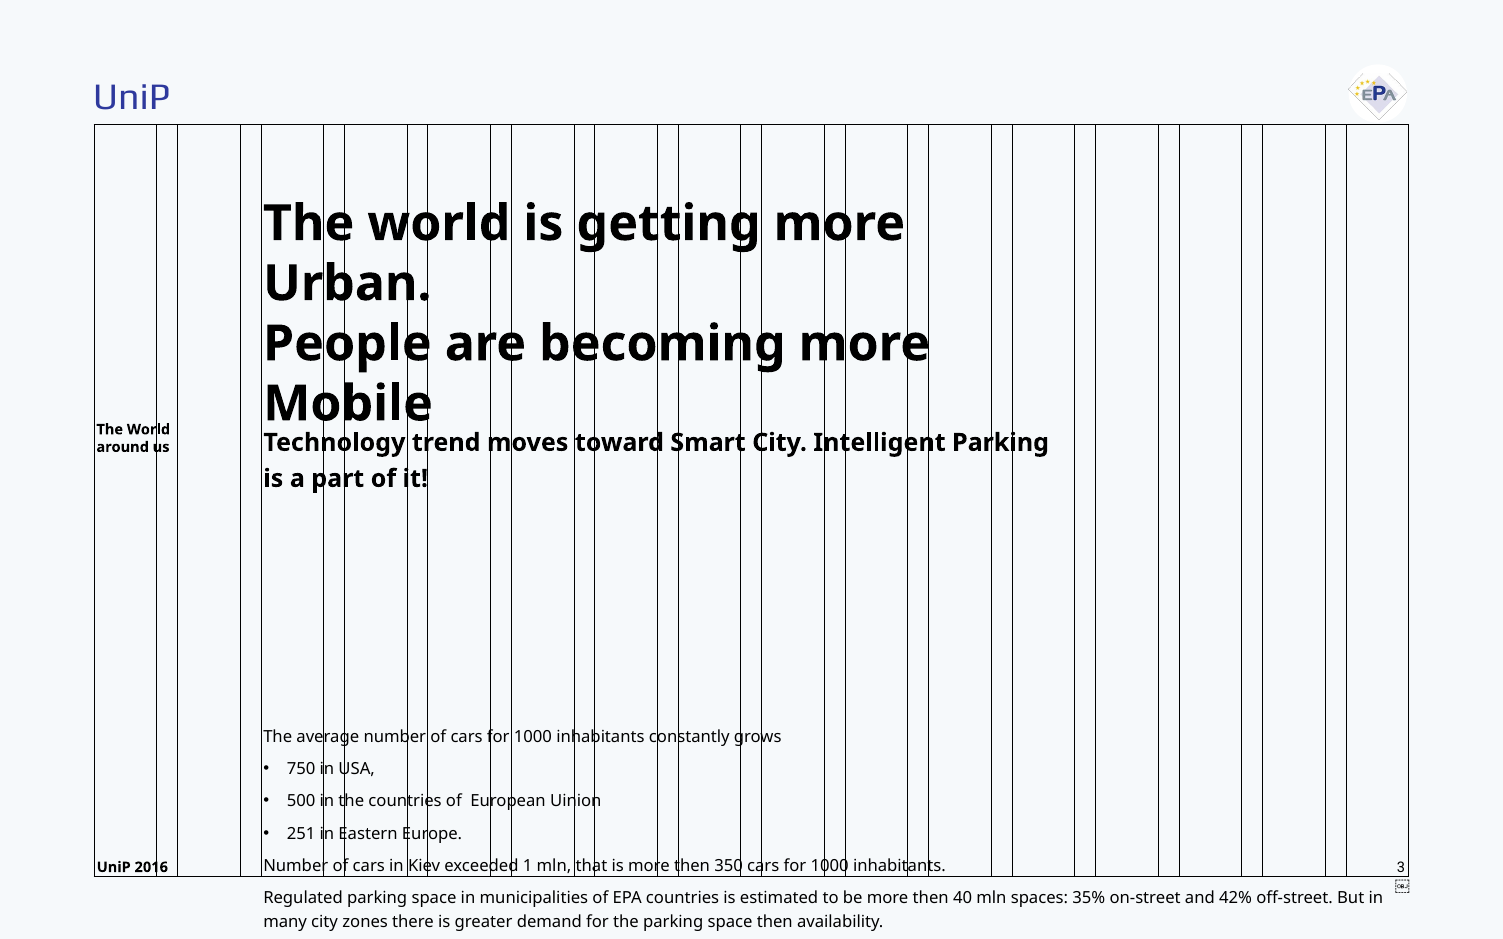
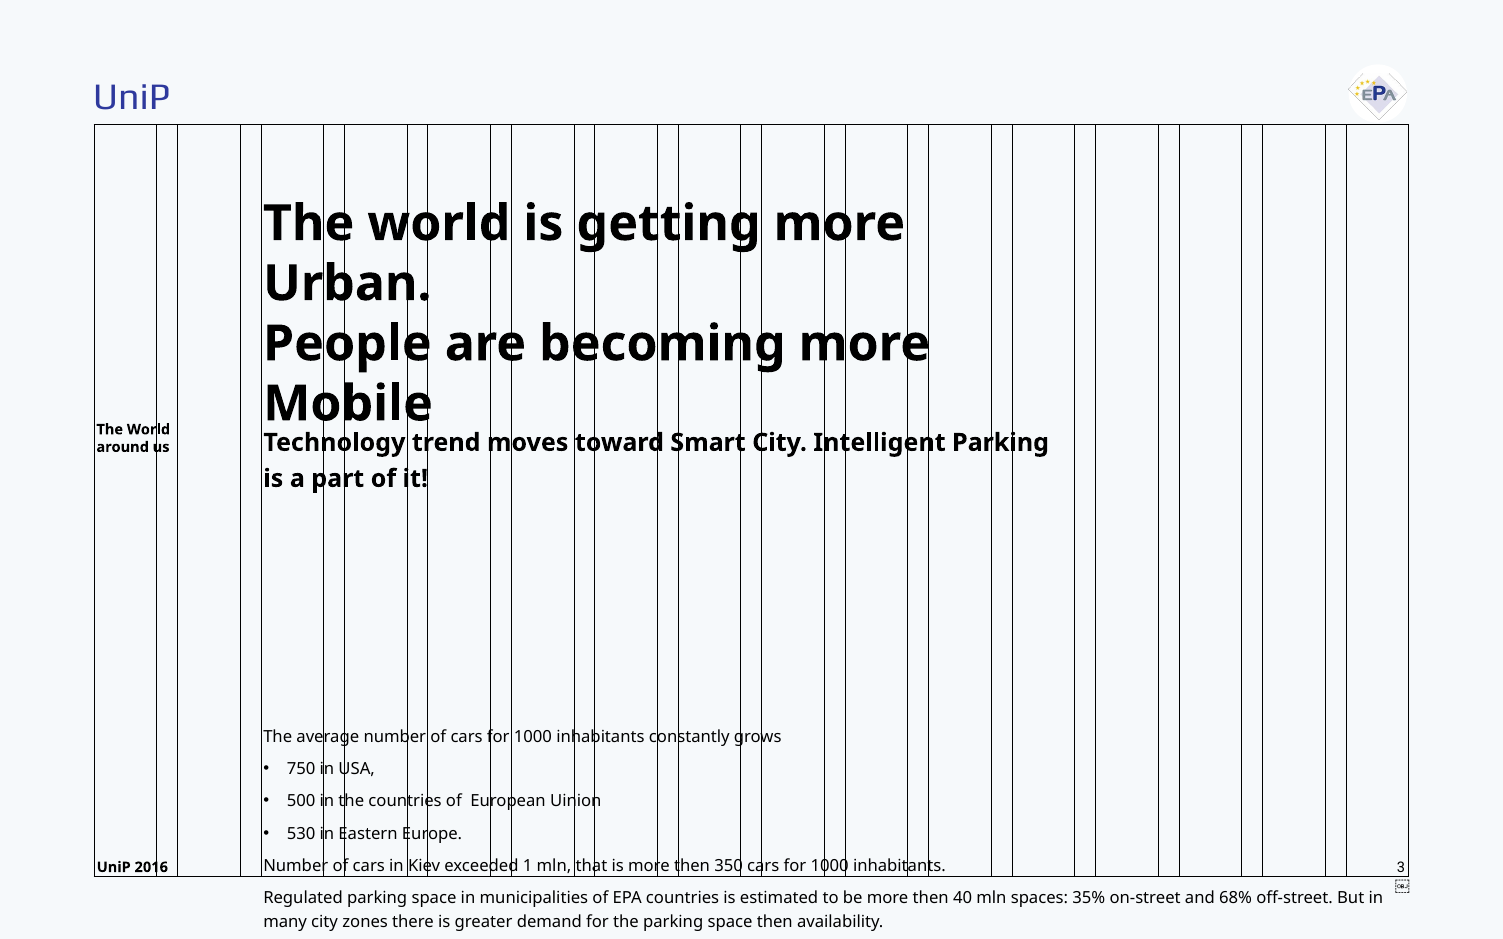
251: 251 -> 530 (301, 834)
42%: 42% -> 68% (1236, 899)
